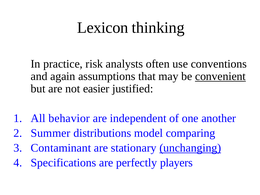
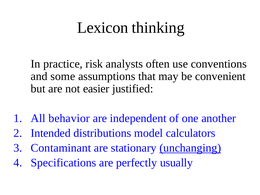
again: again -> some (63, 76)
convenient underline: present -> none (220, 76)
Summer: Summer -> Intended (51, 133)
comparing: comparing -> calculators (191, 133)
players: players -> usually (176, 163)
